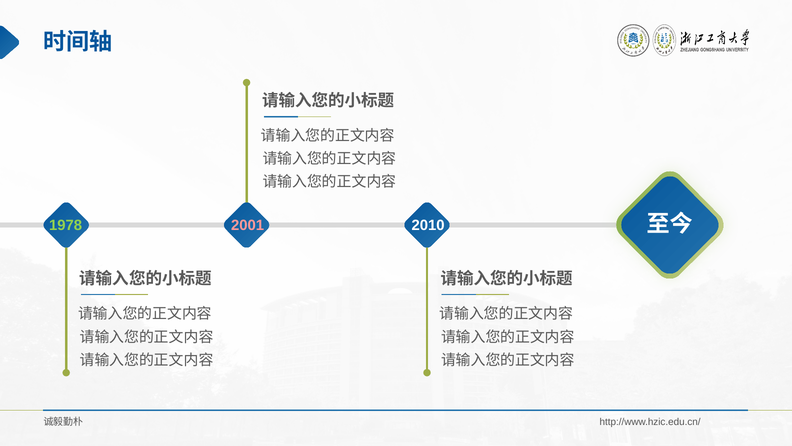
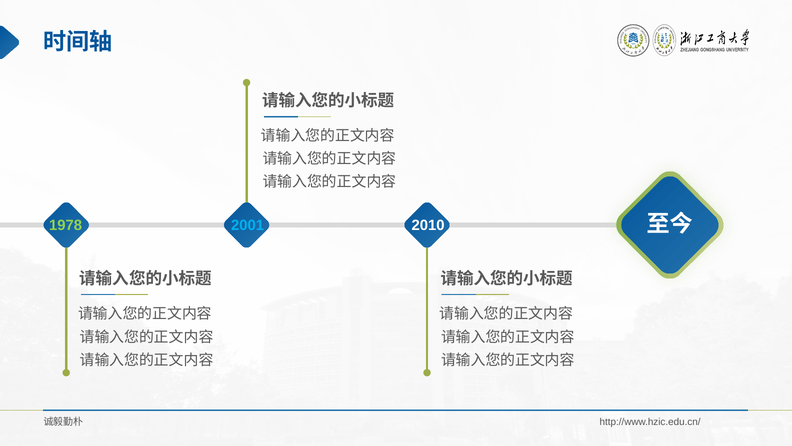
2001 colour: pink -> light blue (248, 225)
